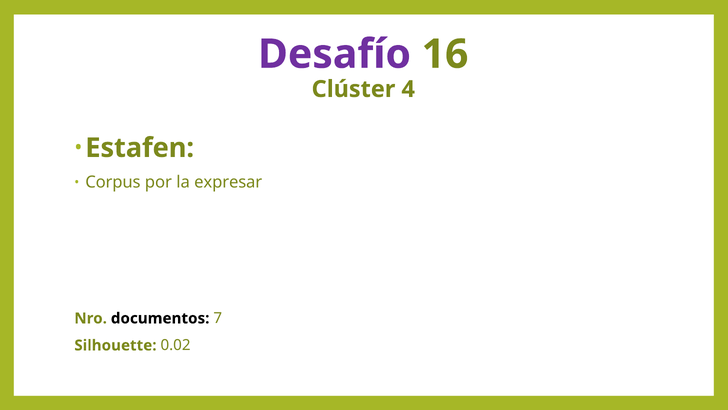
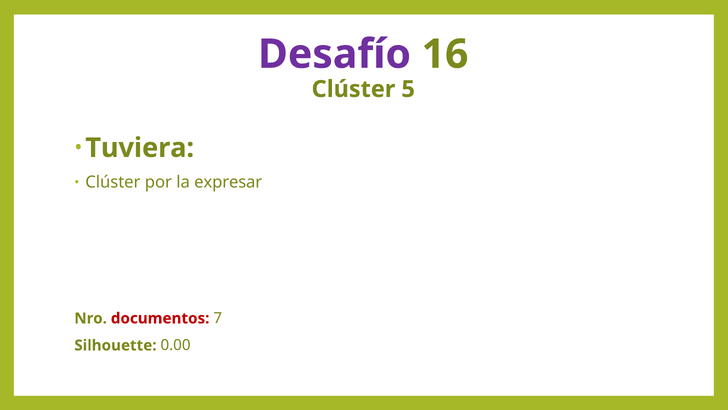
4: 4 -> 5 (408, 89)
Estafen: Estafen -> Tuviera (140, 148)
Corpus: Corpus -> Clúster (113, 182)
documentos colour: black -> red (160, 318)
0.02: 0.02 -> 0.00 (176, 345)
